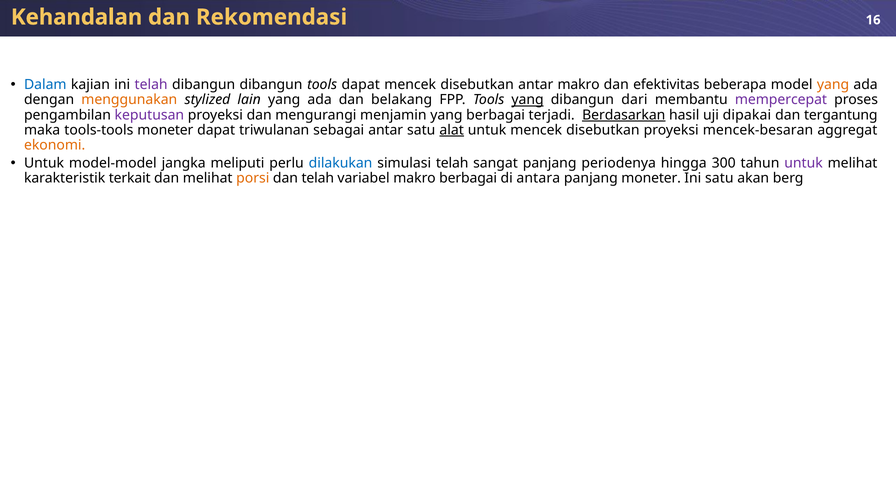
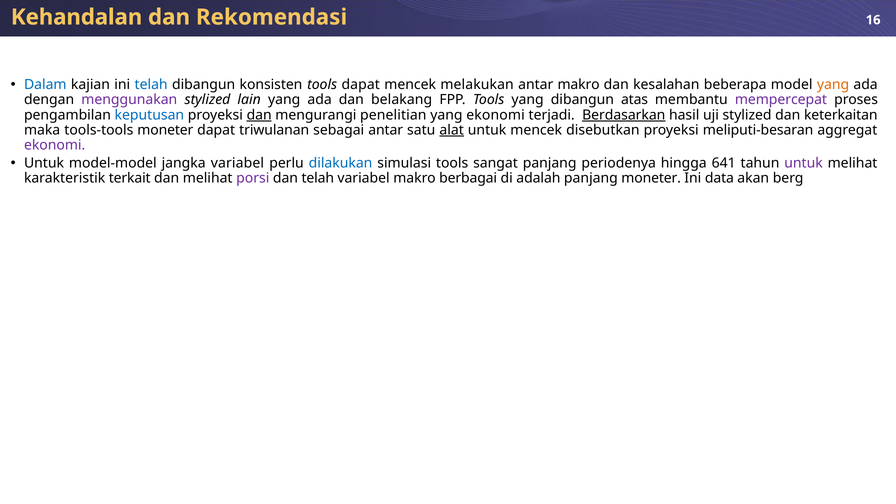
telah colour: purple -> blue (151, 85)
dibangun dibangun: dibangun -> konsisten (271, 85)
disebutkan: disebutkan -> melakukan (477, 85)
efektivitas: efektivitas -> kesalahan (666, 85)
menggunakan colour: orange -> purple (129, 100)
yang underline: present -> none (528, 100)
dari: dari -> atas (635, 100)
keputusan colour: purple -> blue (149, 115)
dan underline: none -> present (259, 115)
menjamin: menjamin -> penelitian (393, 115)
yang berbagai: berbagai -> ekonomi (496, 115)
uji dipakai: dipakai -> stylized (747, 115)
tergantung: tergantung -> keterkaitan (841, 115)
mencek-besaran: mencek-besaran -> meliputi-besaran (758, 130)
ekonomi colour: orange -> purple (55, 145)
jangka meliputi: meliputi -> variabel (237, 163)
simulasi telah: telah -> tools (452, 163)
300: 300 -> 641 (724, 163)
porsi colour: orange -> purple (253, 178)
antara: antara -> adalah (538, 178)
Ini satu: satu -> data (719, 178)
